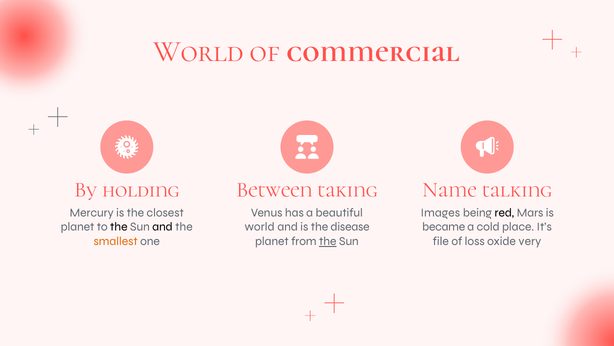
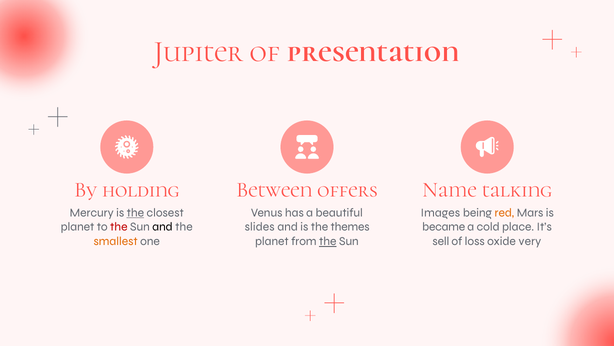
World: World -> Jupiter (198, 51)
commercial: commercial -> presentation (373, 51)
taking: taking -> offers (347, 189)
the underline: none -> present (135, 212)
red colour: black -> orange (504, 212)
the colour: black -> red (119, 227)
world: world -> slides (260, 227)
disease: disease -> themes (350, 227)
file: file -> sell (441, 241)
